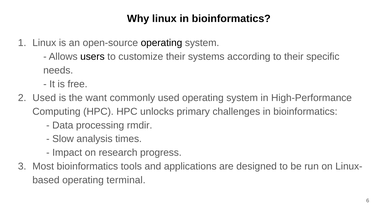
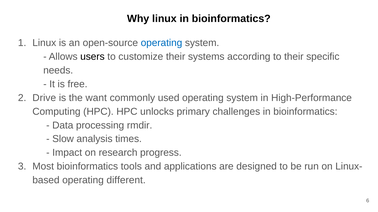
operating colour: black -> blue (161, 43)
Used: Used -> Drive (44, 98)
terminal: terminal -> different (126, 181)
